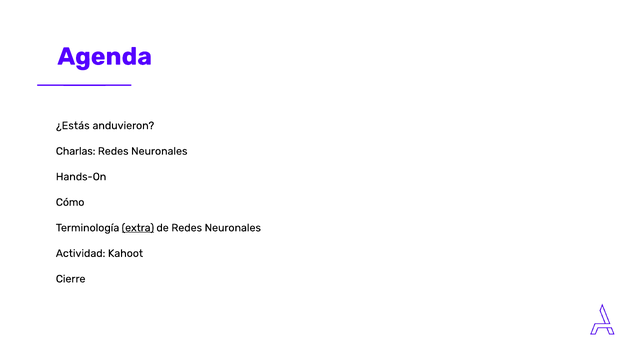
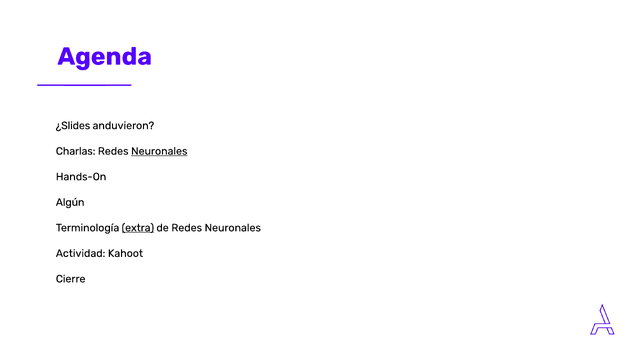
¿Estás: ¿Estás -> ¿Slides (73, 125)
Neuronales underline: none -> present (159, 151)
Cómo: Cómo -> Algún (70, 202)
